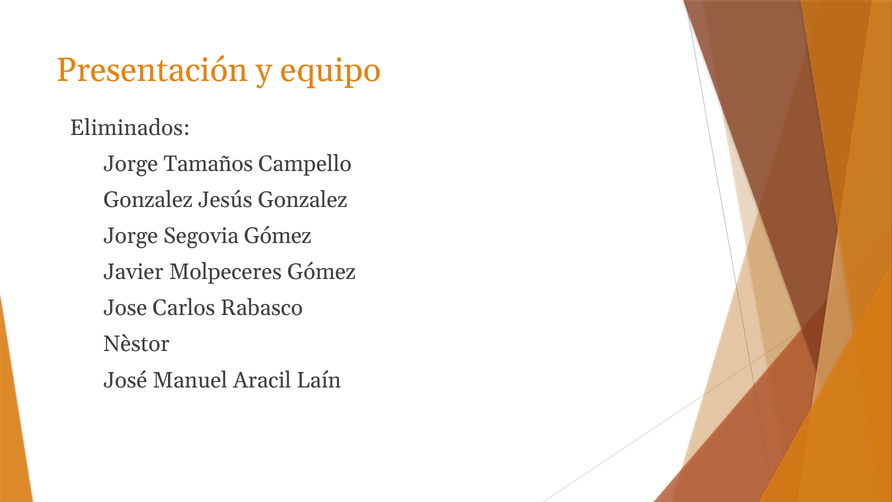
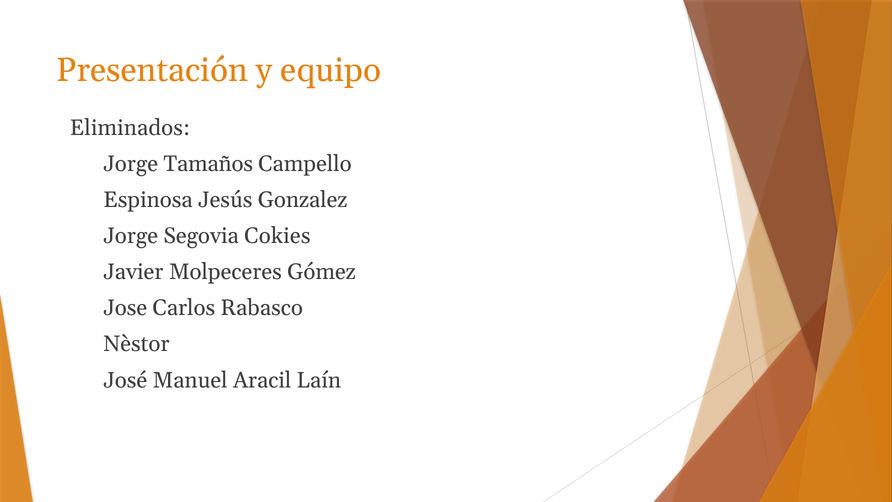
Gonzalez: Gonzalez -> Espinosa (148, 200)
Segovia Gómez: Gómez -> Cokies (277, 236)
